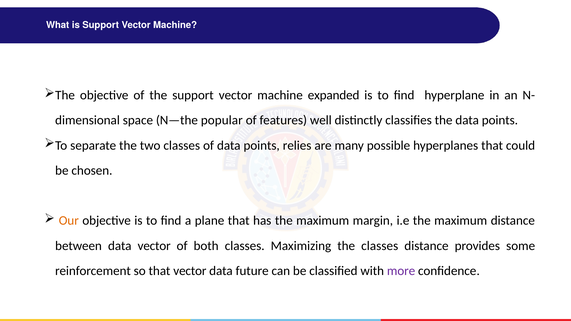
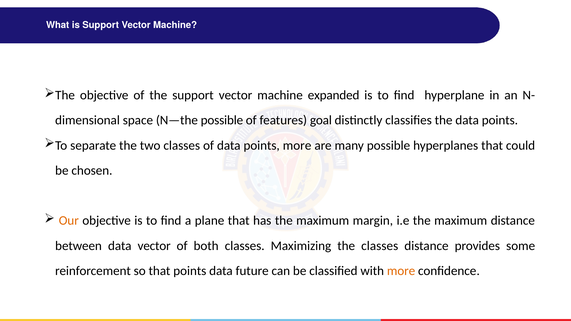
N—the popular: popular -> possible (222, 120)
well: well -> goal (321, 120)
points relies: relies -> more (297, 145)
that vector: vector -> points (190, 271)
more colour: purple -> orange (401, 271)
